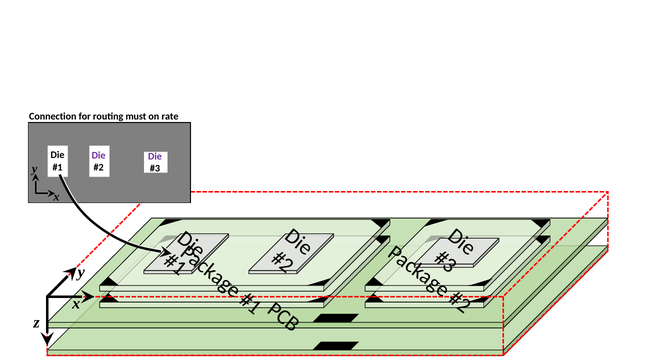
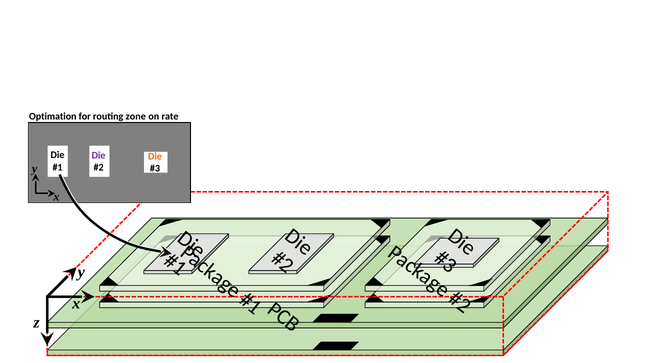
Connection: Connection -> Optimation (53, 116)
must: must -> zone (136, 116)
Die colour: purple -> orange (155, 156)
